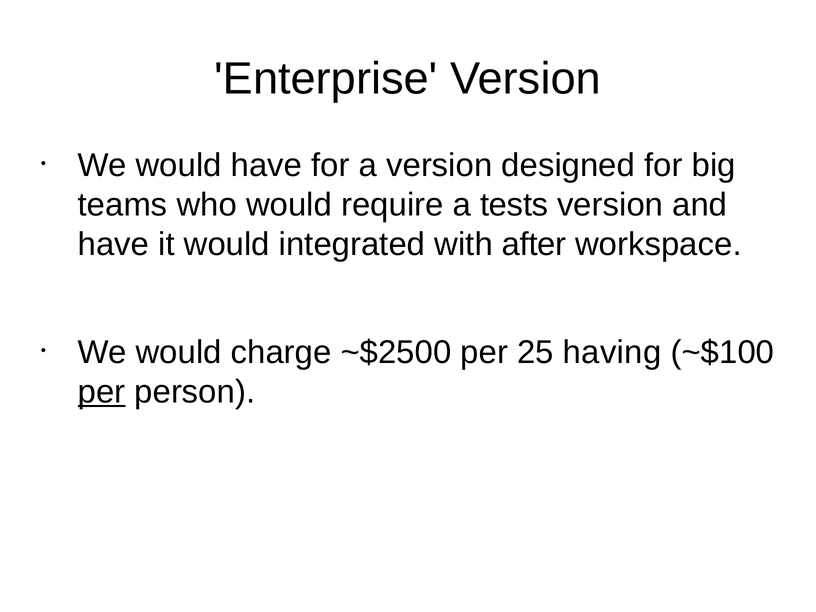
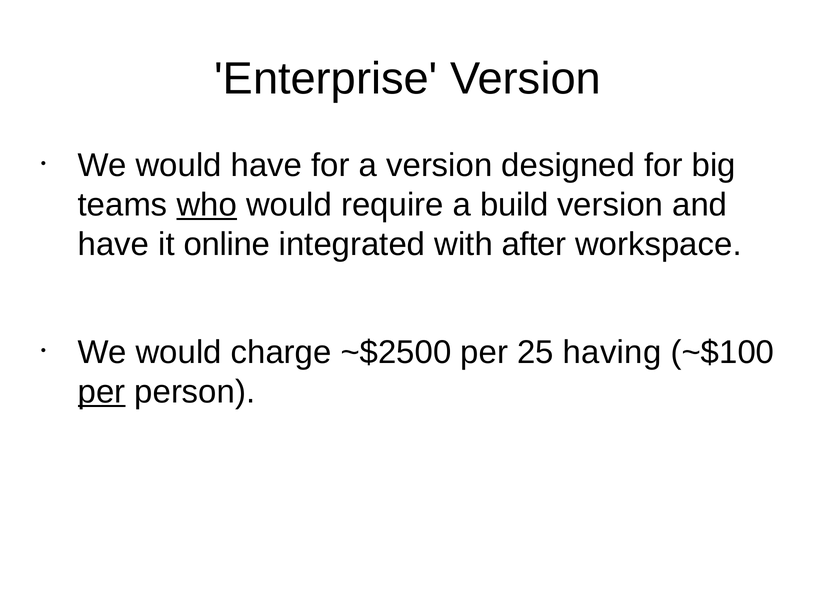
who underline: none -> present (207, 205)
tests: tests -> build (514, 205)
it would: would -> online (227, 244)
